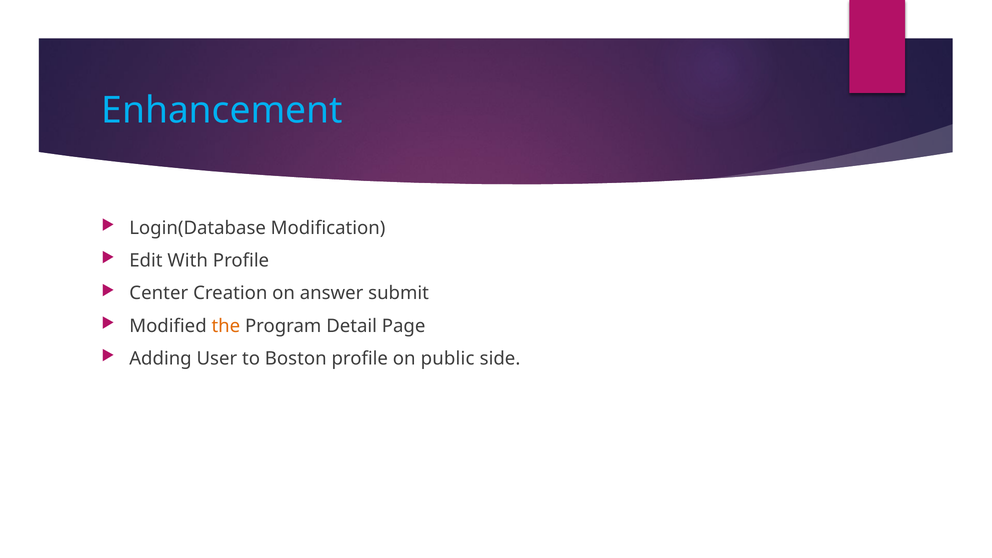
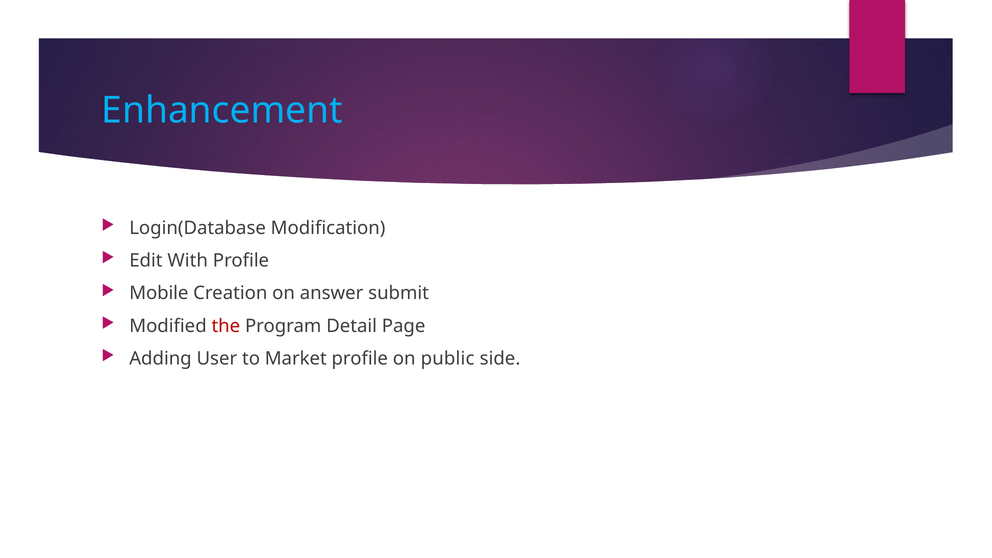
Center: Center -> Mobile (159, 293)
the colour: orange -> red (226, 326)
Boston: Boston -> Market (296, 359)
